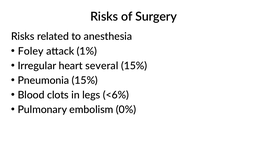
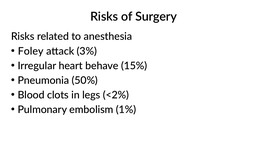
1%: 1% -> 3% (87, 51)
several: several -> behave (102, 66)
Pneumonia 15%: 15% -> 50% (85, 80)
<6%: <6% -> <2% (116, 95)
0%: 0% -> 1% (126, 109)
